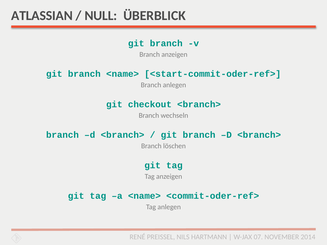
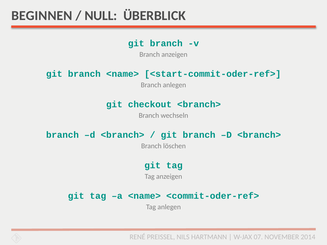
ATLASSIAN: ATLASSIAN -> BEGINNEN (42, 16)
